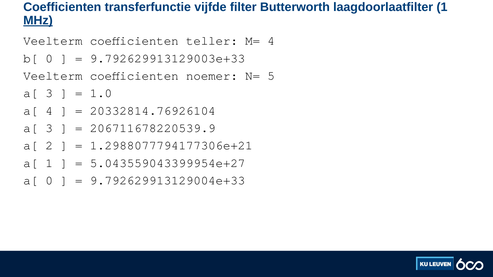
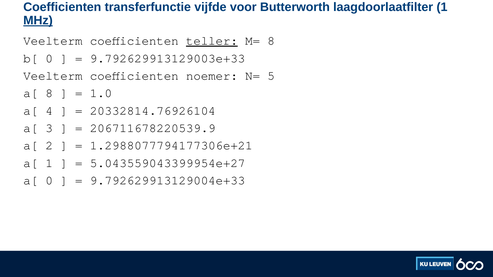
filter: filter -> voor (243, 7)
teller underline: none -> present (212, 41)
M= 4: 4 -> 8 (271, 41)
3: 3 -> 8 (49, 93)
